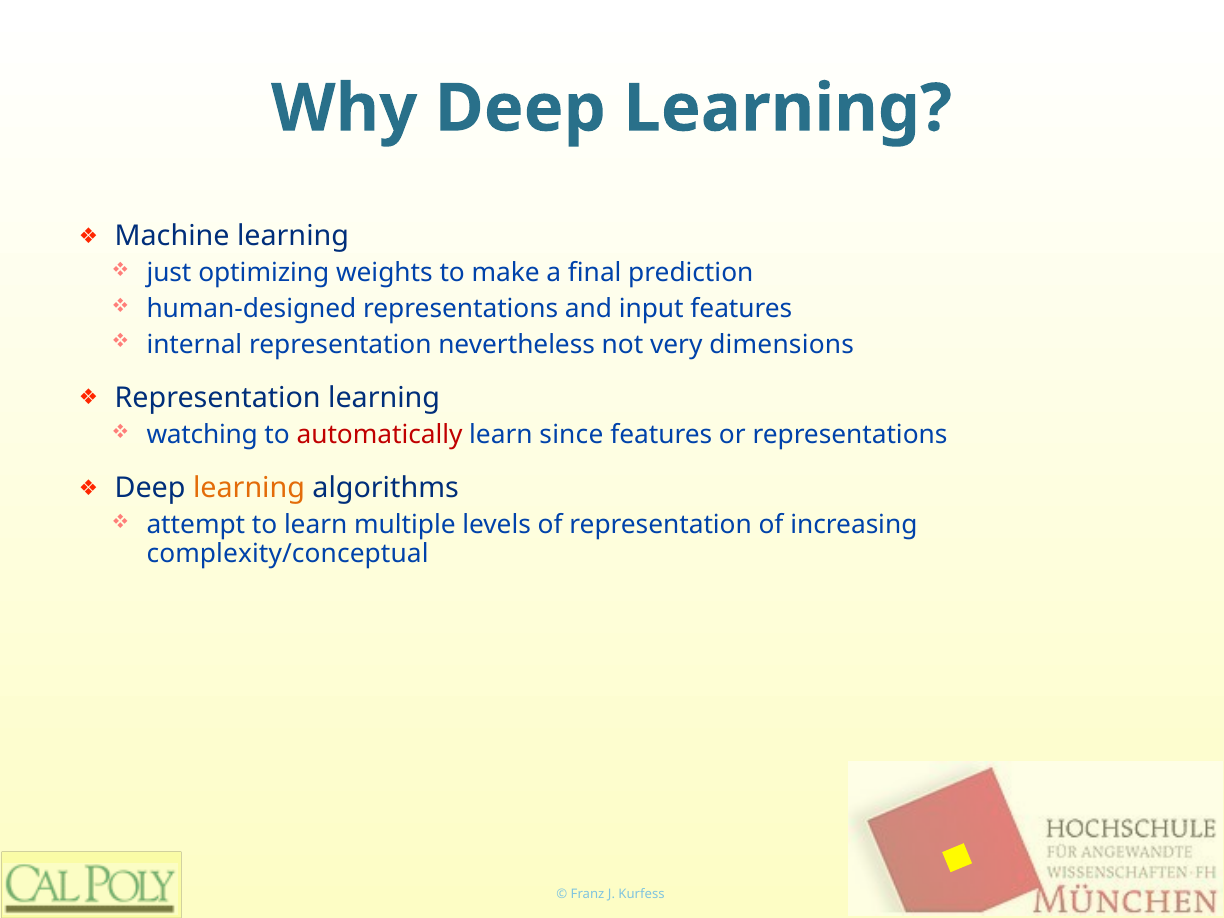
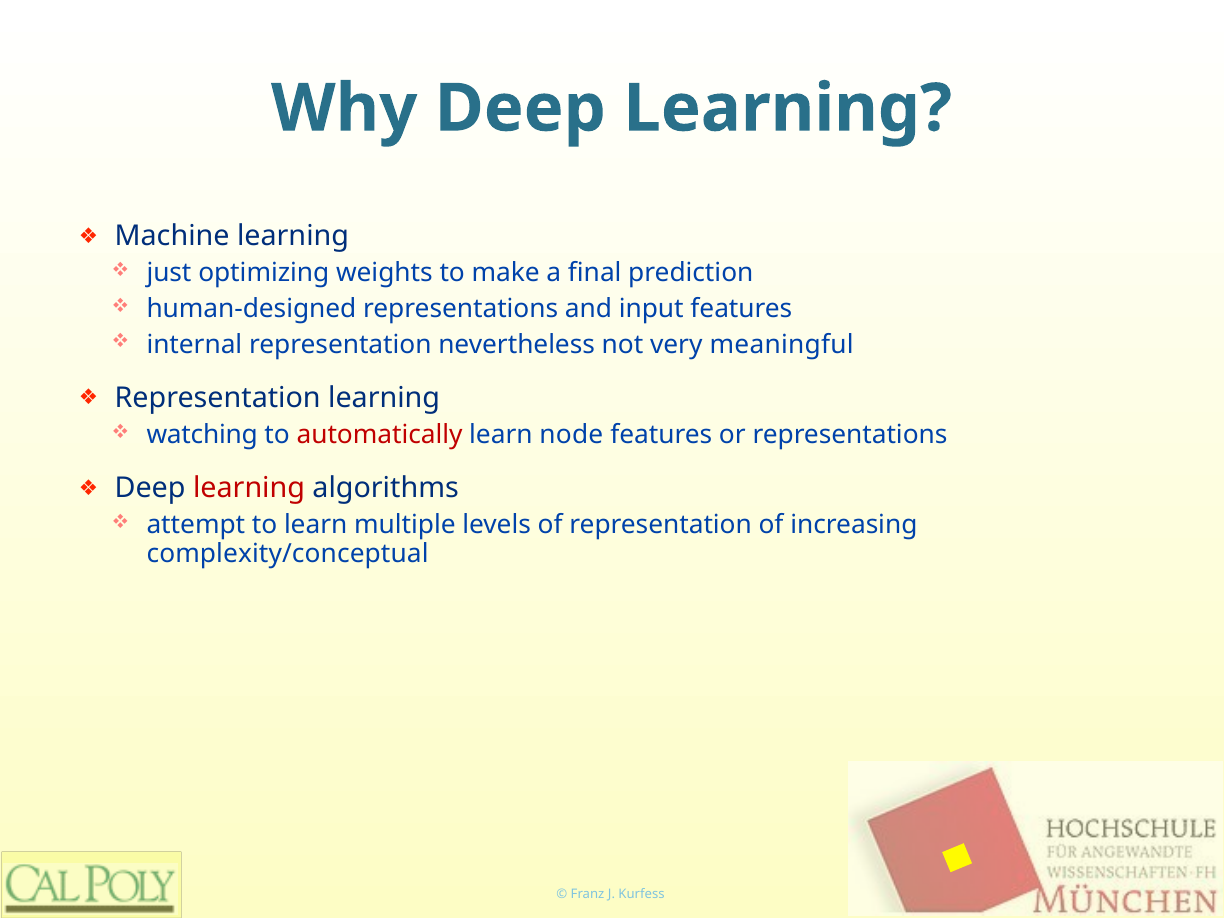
dimensions: dimensions -> meaningful (782, 344)
since: since -> node (571, 435)
learning colour: orange -> red (249, 488)
